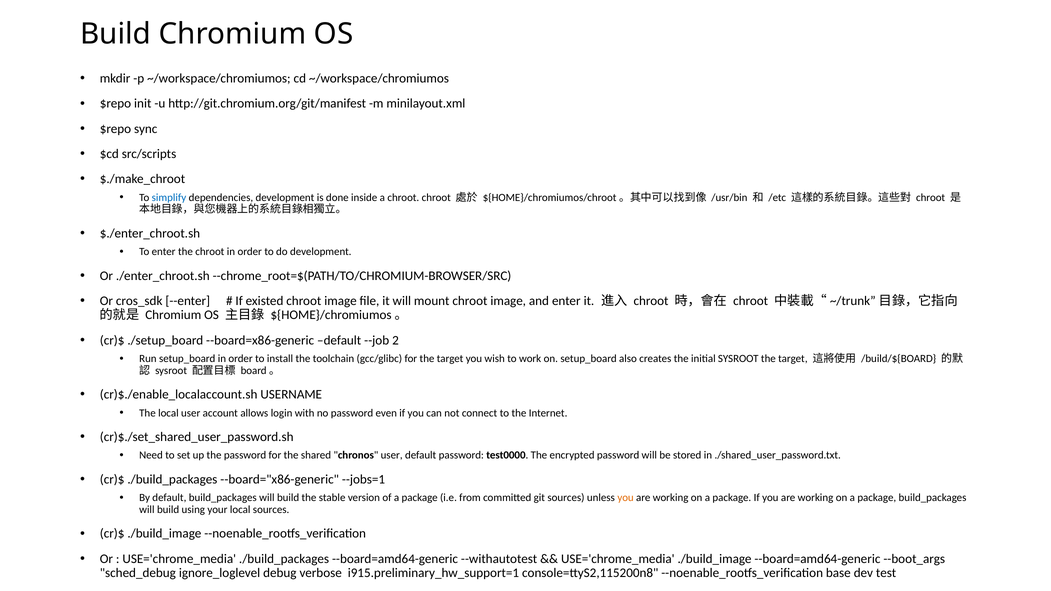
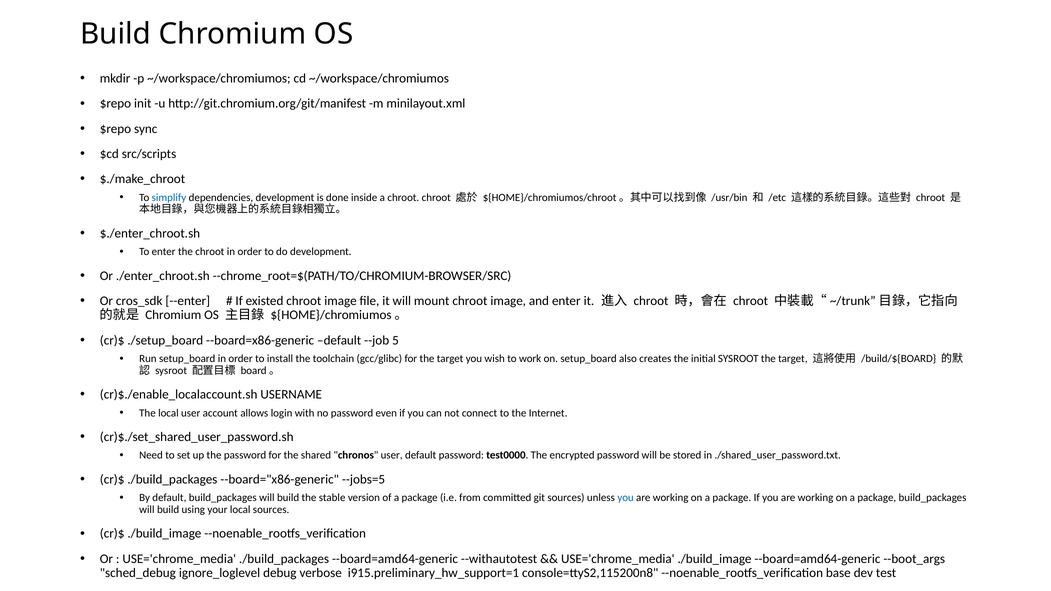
2: 2 -> 5 (395, 340)
--jobs=1: --jobs=1 -> --jobs=5 (364, 480)
you colour: orange -> blue (626, 498)
